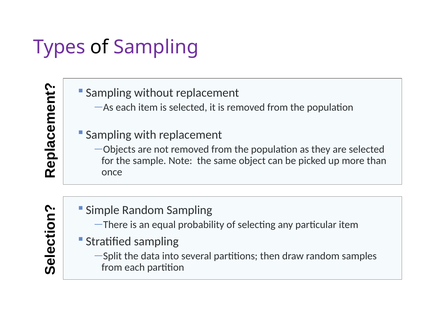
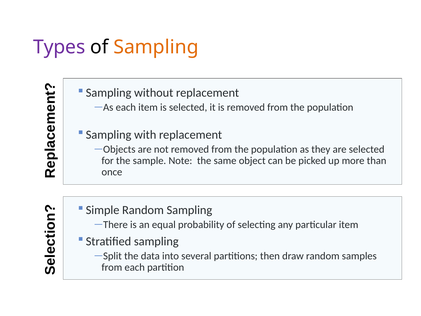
Sampling colour: purple -> orange (156, 47)
